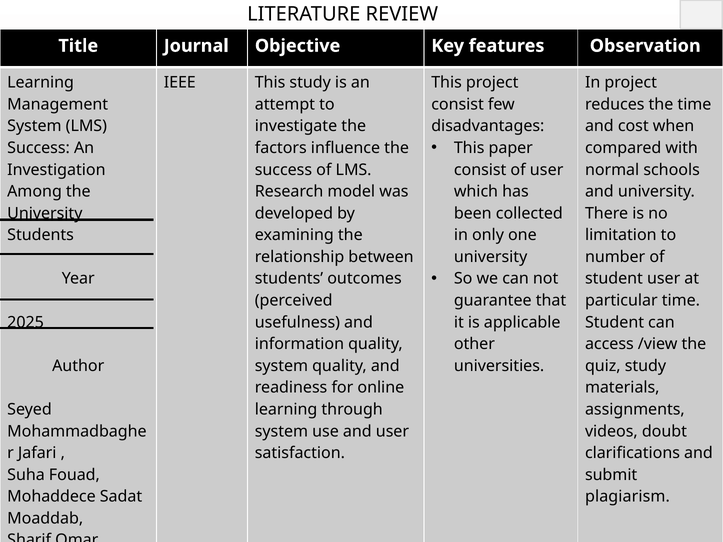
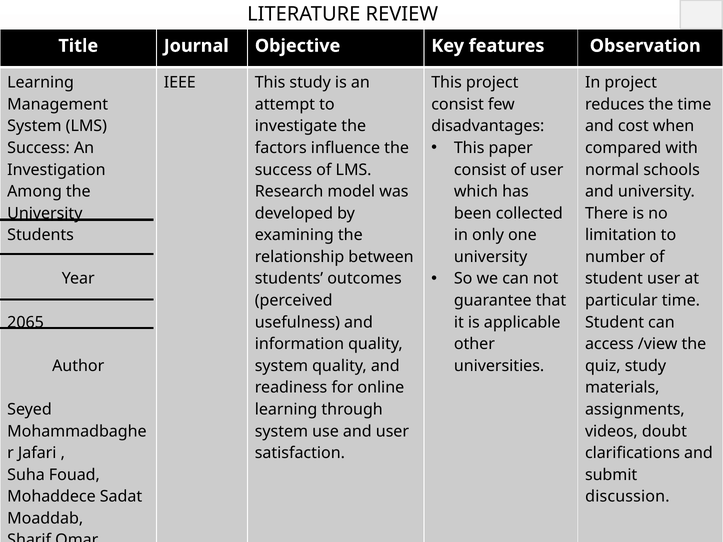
2025: 2025 -> 2065 (26, 322)
plagiarism: plagiarism -> discussion (627, 497)
